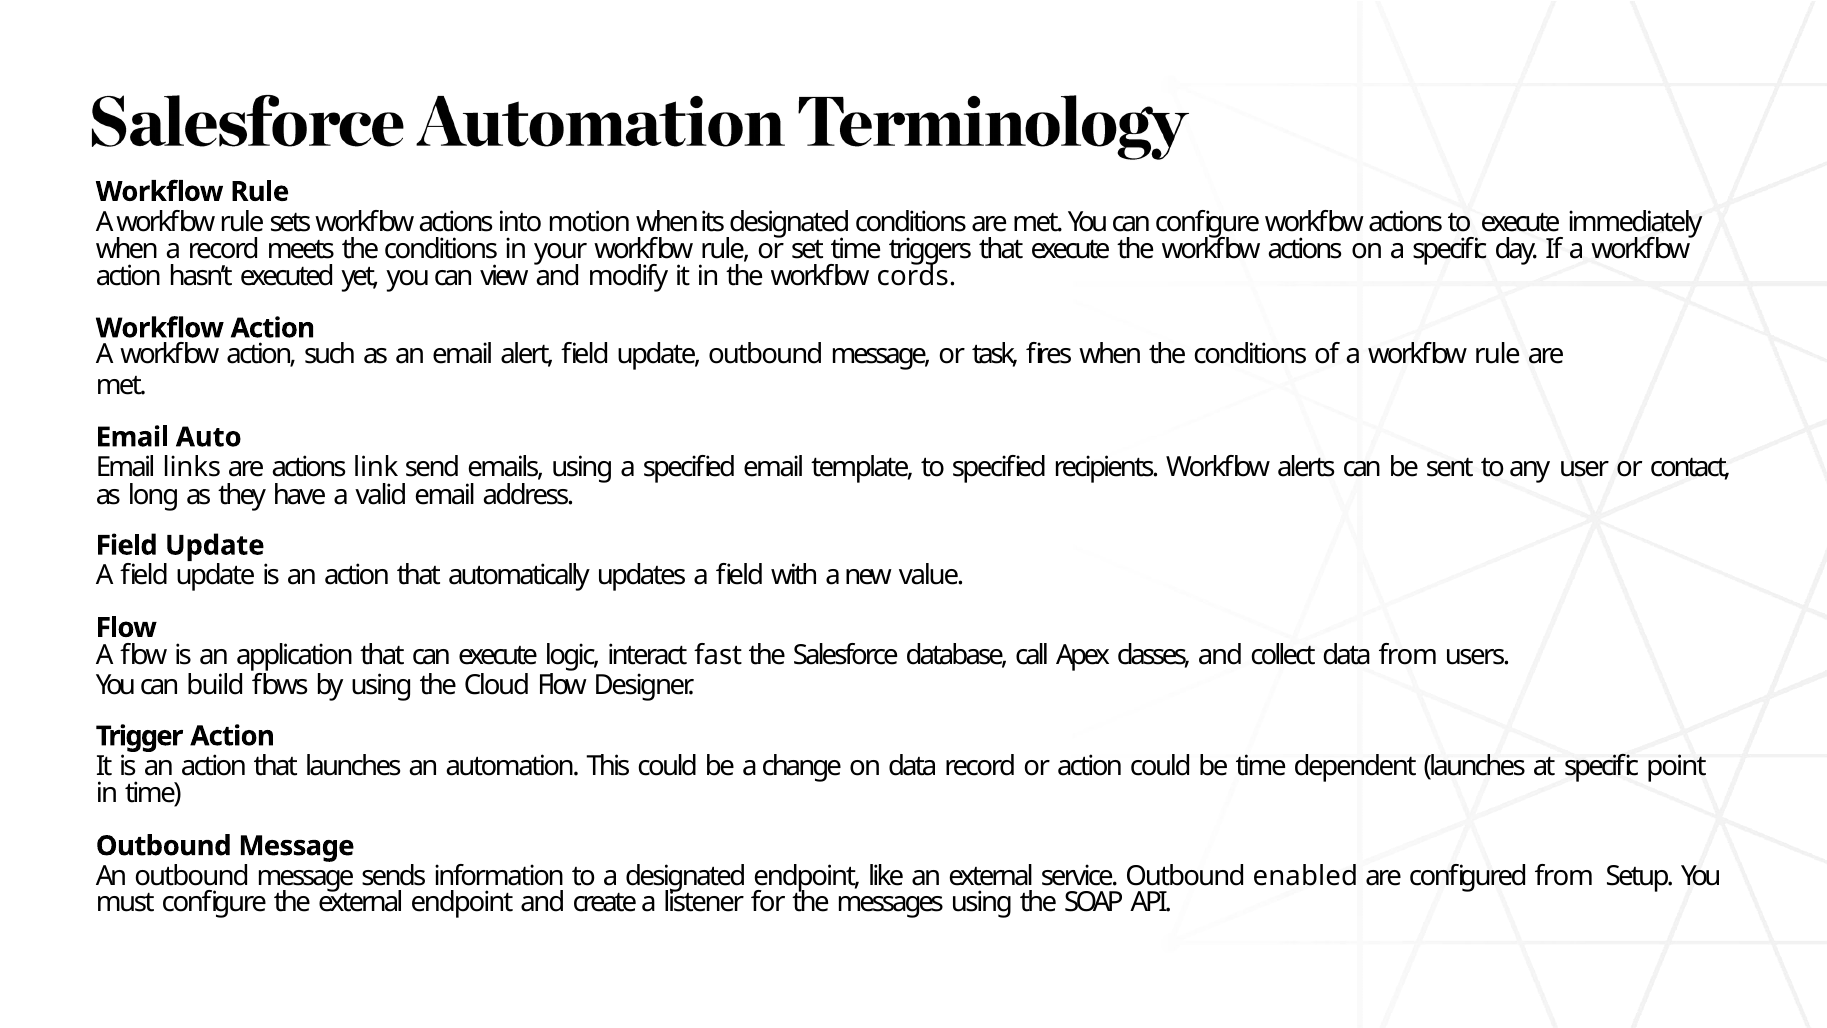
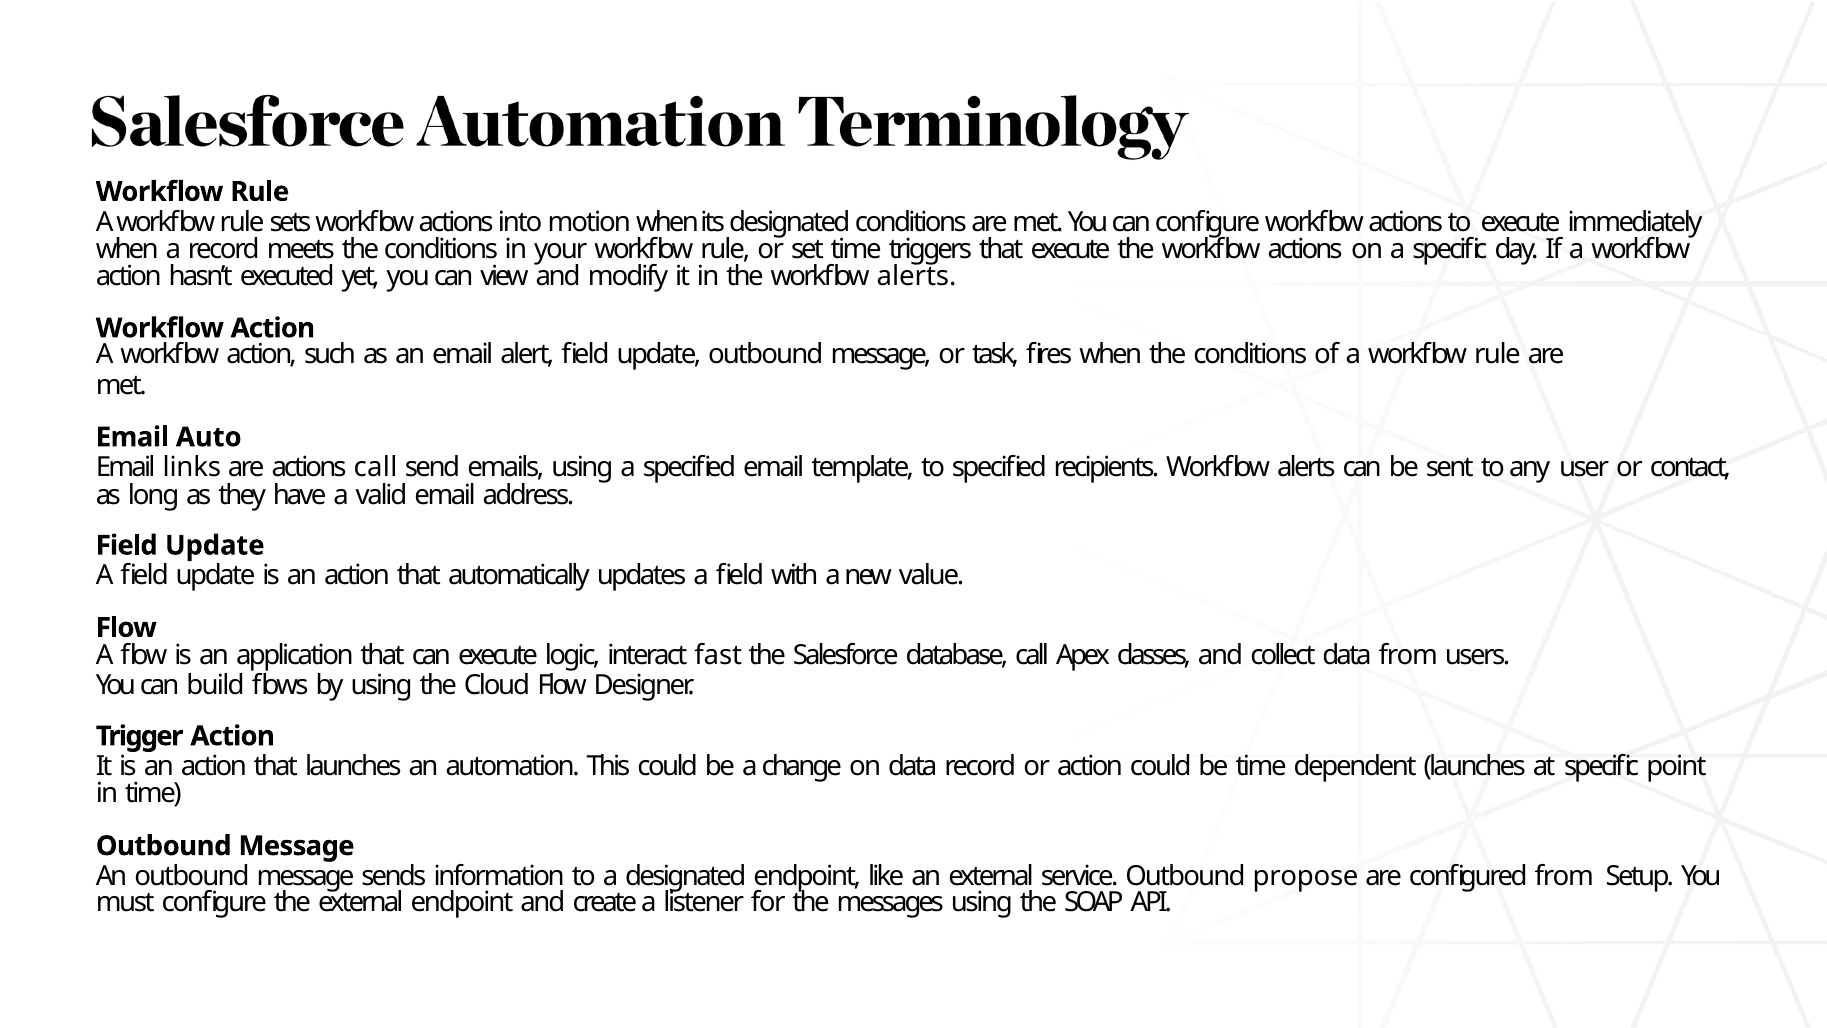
the workflow cords: cords -> alerts (917, 277)
actions link: link -> call (376, 467)
enabled: enabled -> propose (1306, 876)
